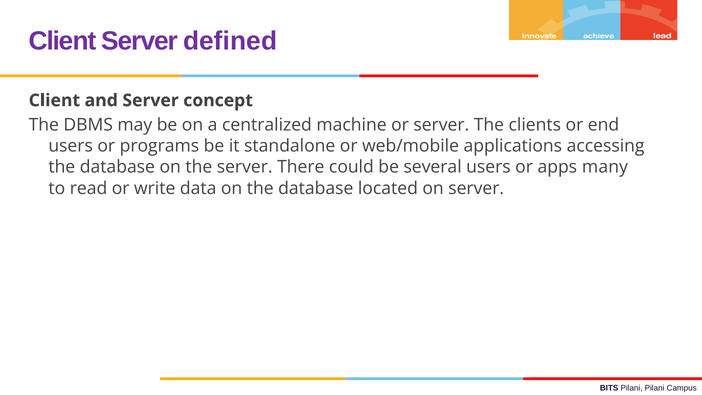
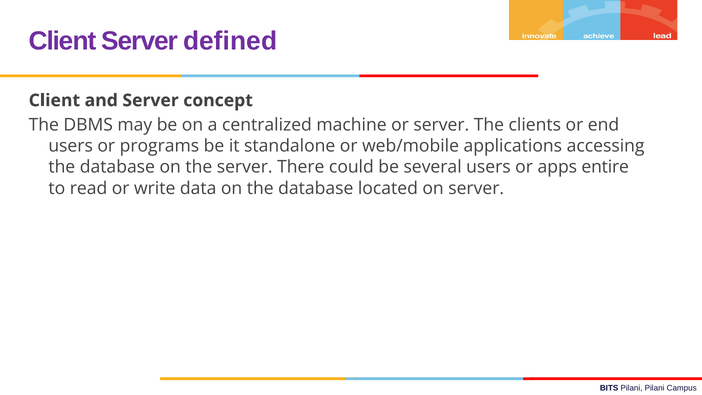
many: many -> entire (605, 167)
